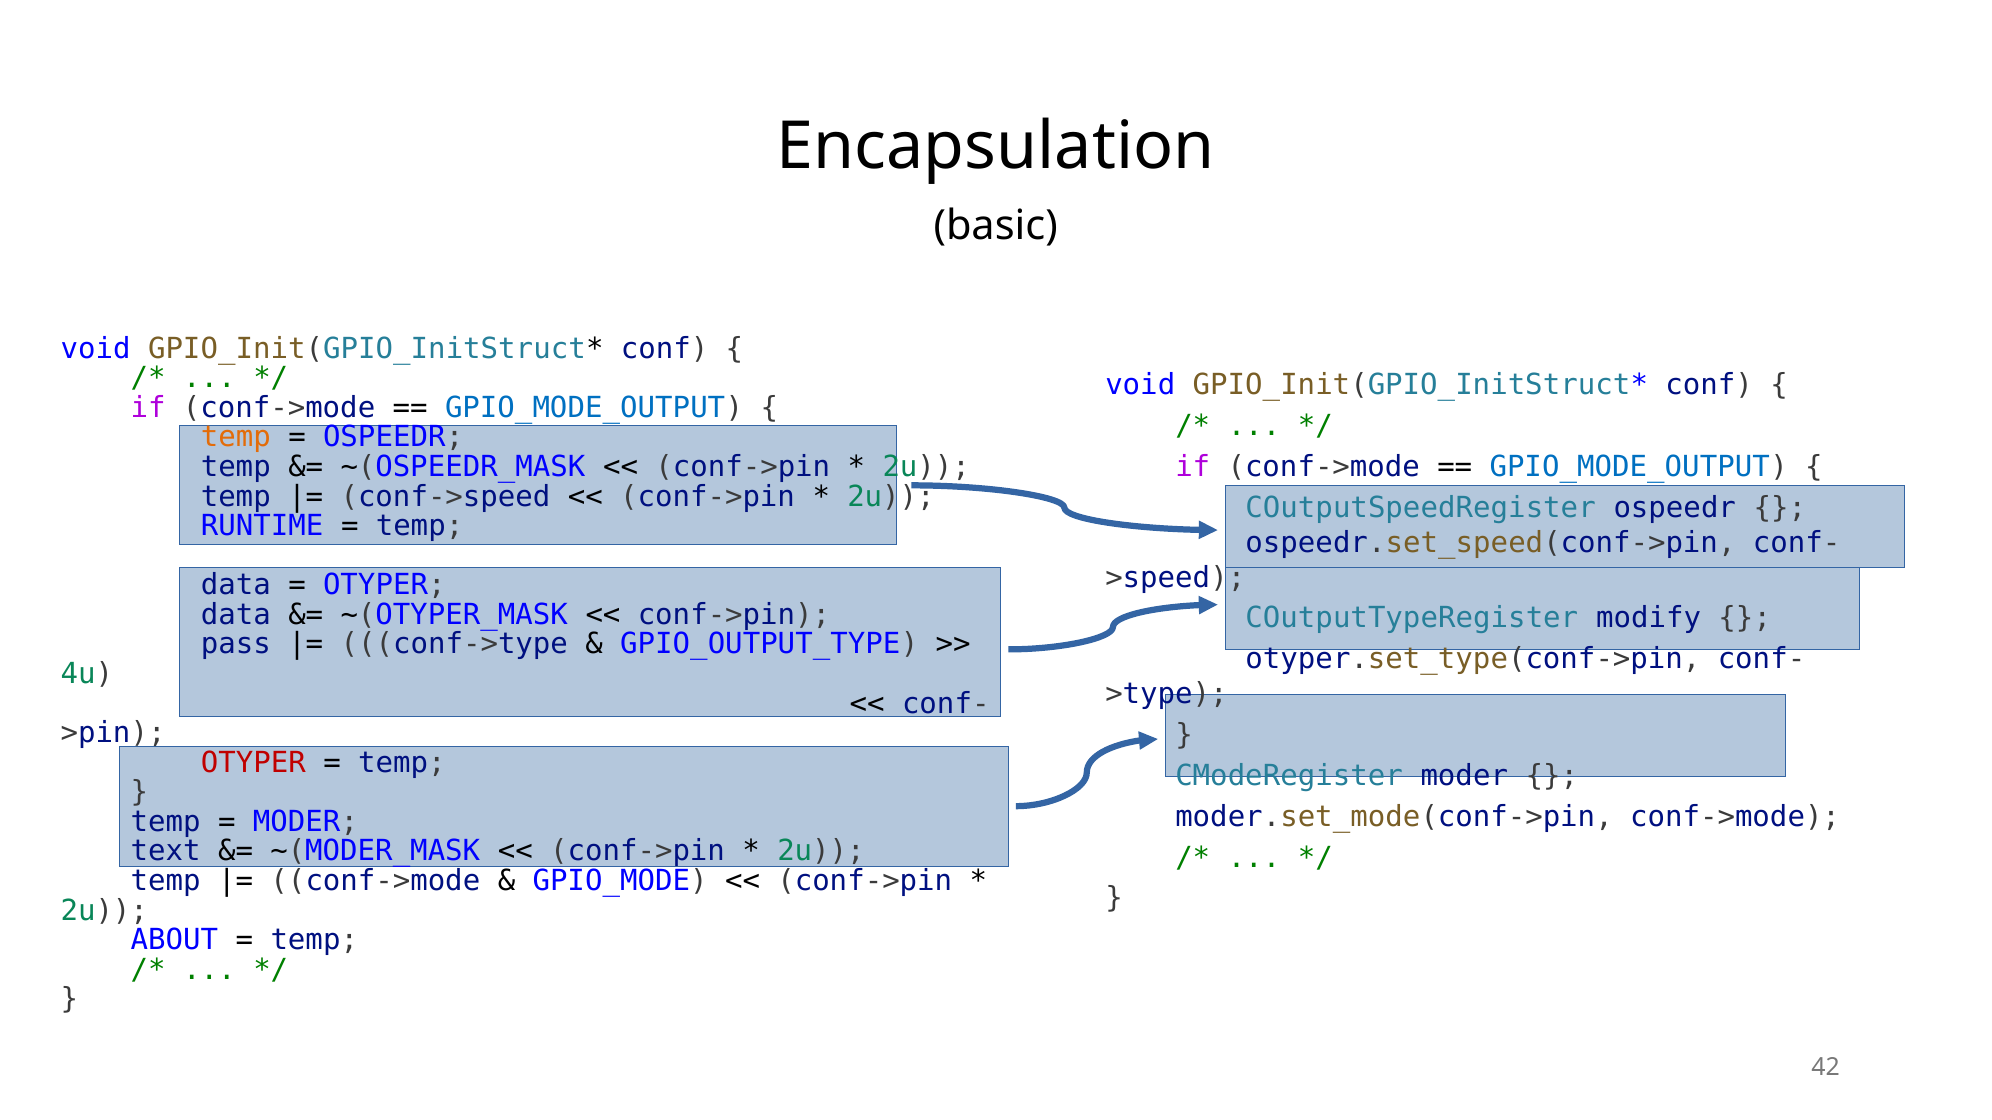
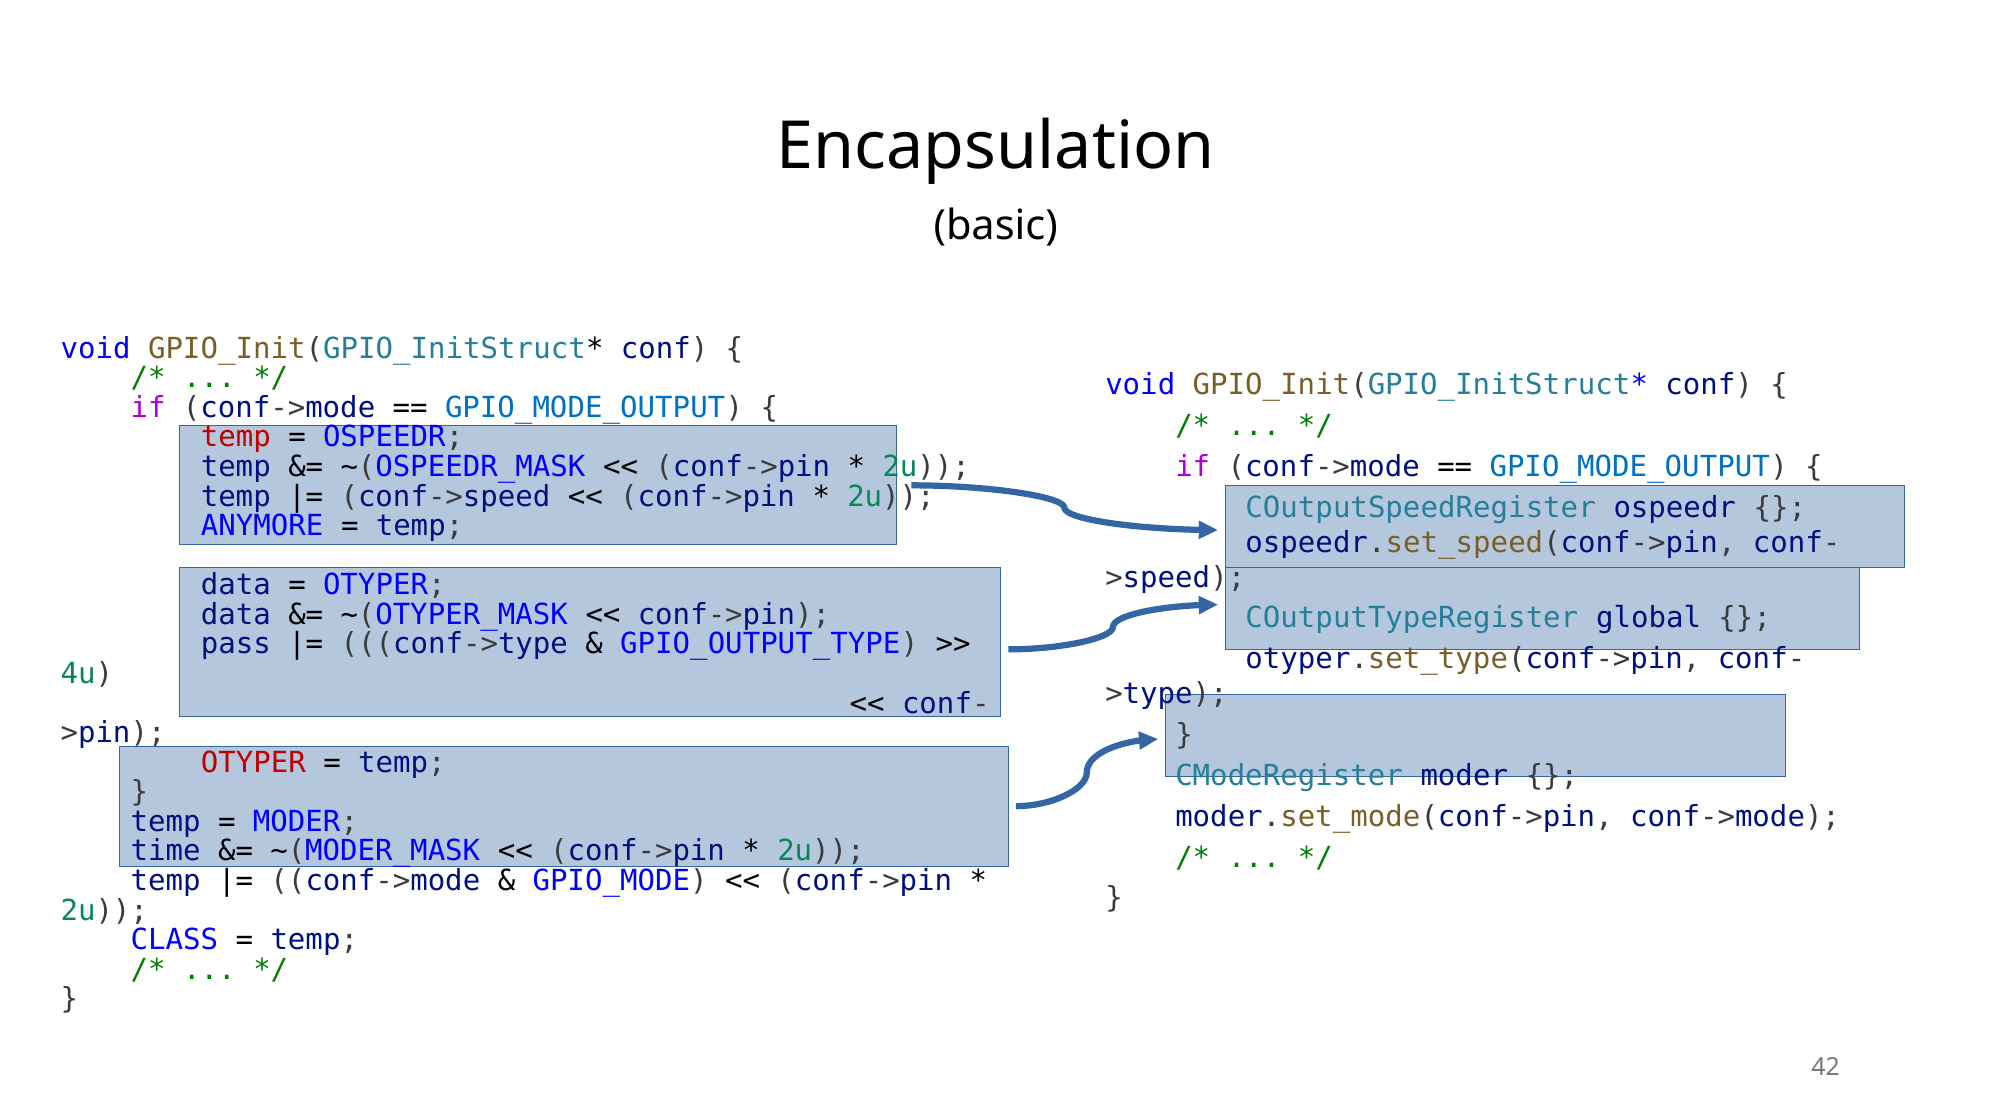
temp colour: orange -> red (236, 437)
RUNTIME: RUNTIME -> ANYMORE (262, 526)
modify: modify -> global (1649, 619)
text: text -> time (166, 852)
ABOUT: ABOUT -> CLASS (174, 940)
